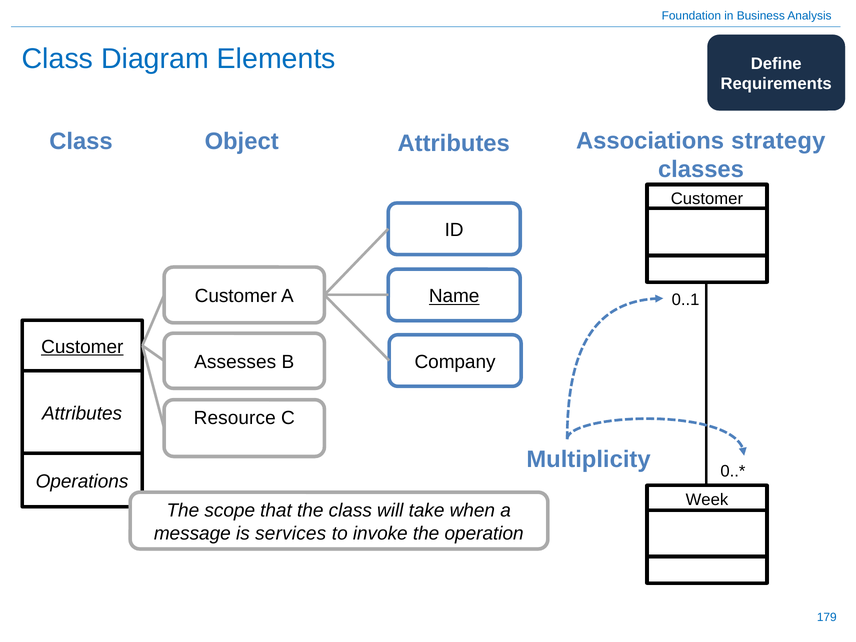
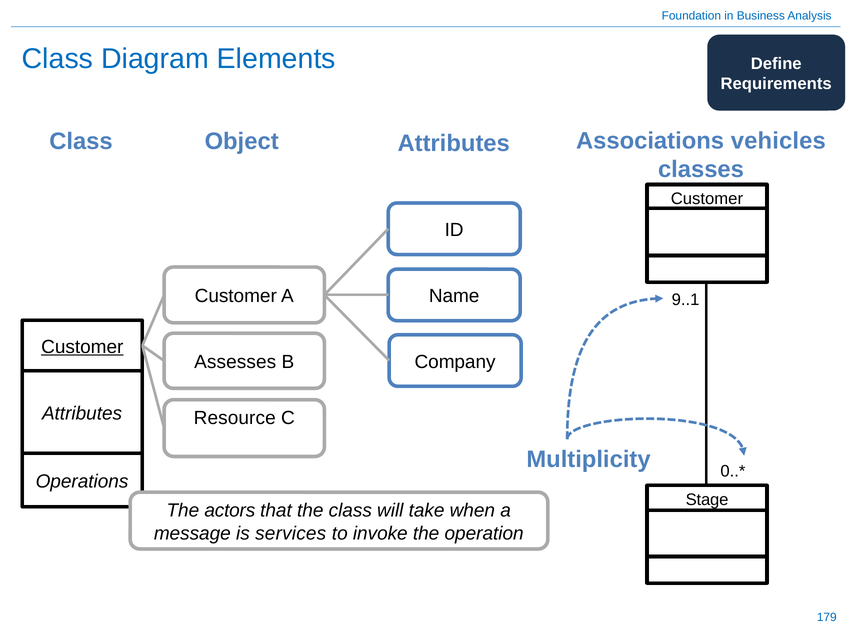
strategy: strategy -> vehicles (778, 141)
Name underline: present -> none (454, 296)
0..1: 0..1 -> 9..1 (686, 300)
Week: Week -> Stage (707, 500)
scope: scope -> actors (230, 510)
